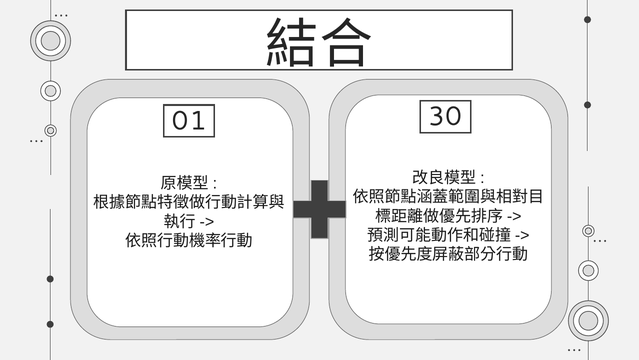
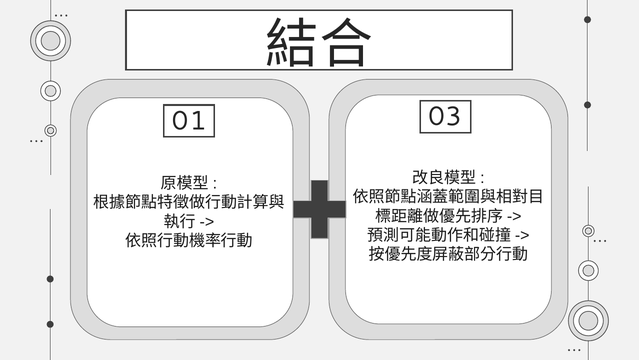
30: 30 -> 03 (445, 116)
